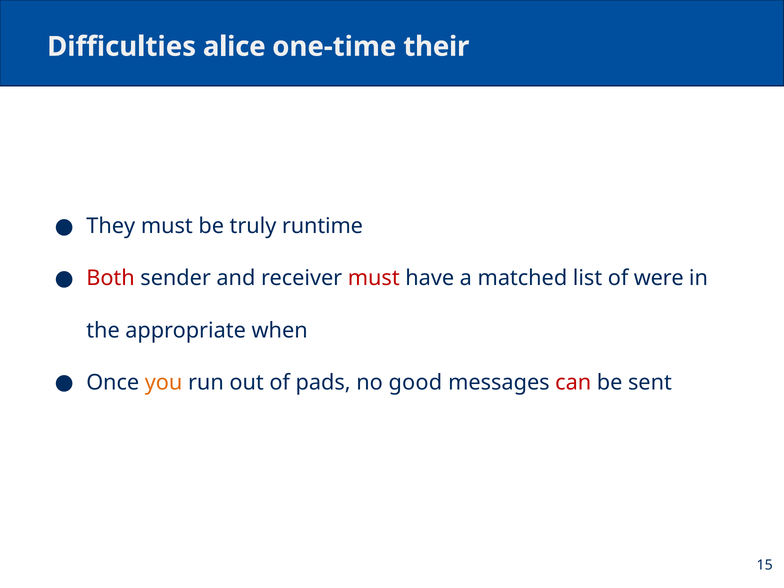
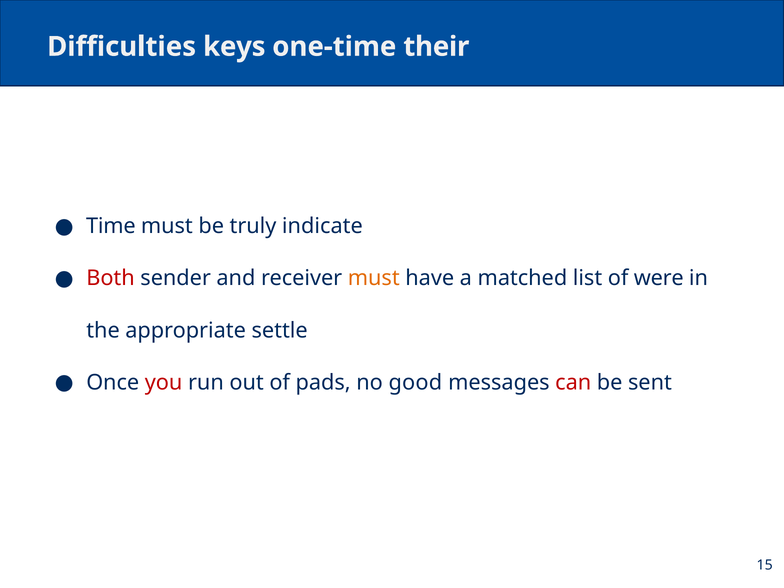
alice: alice -> keys (234, 47)
They: They -> Time (111, 226)
runtime: runtime -> indicate (322, 226)
must colour: red -> orange (374, 278)
when: when -> settle (280, 331)
you colour: orange -> red (164, 383)
